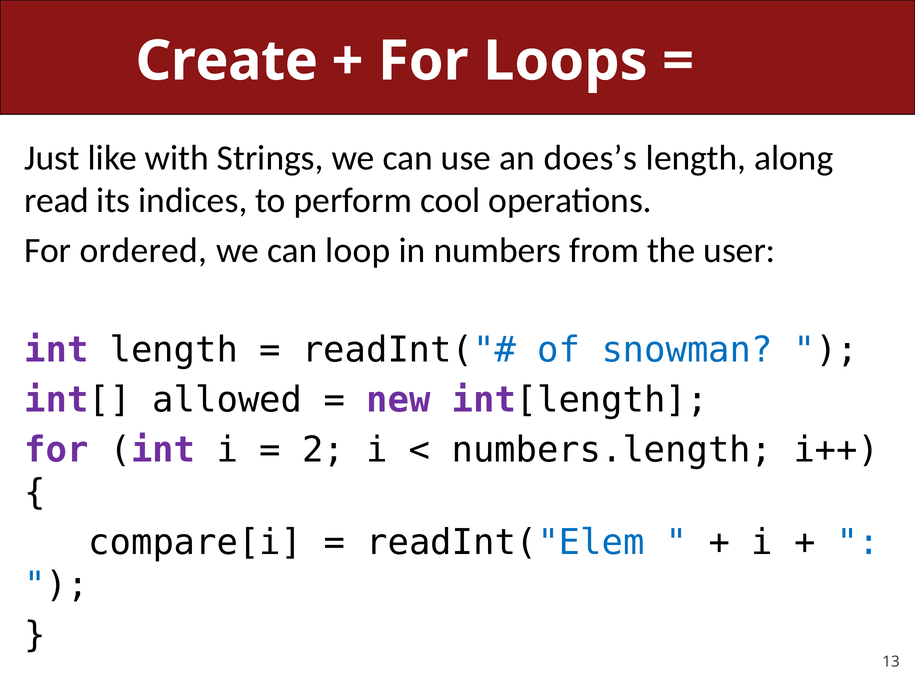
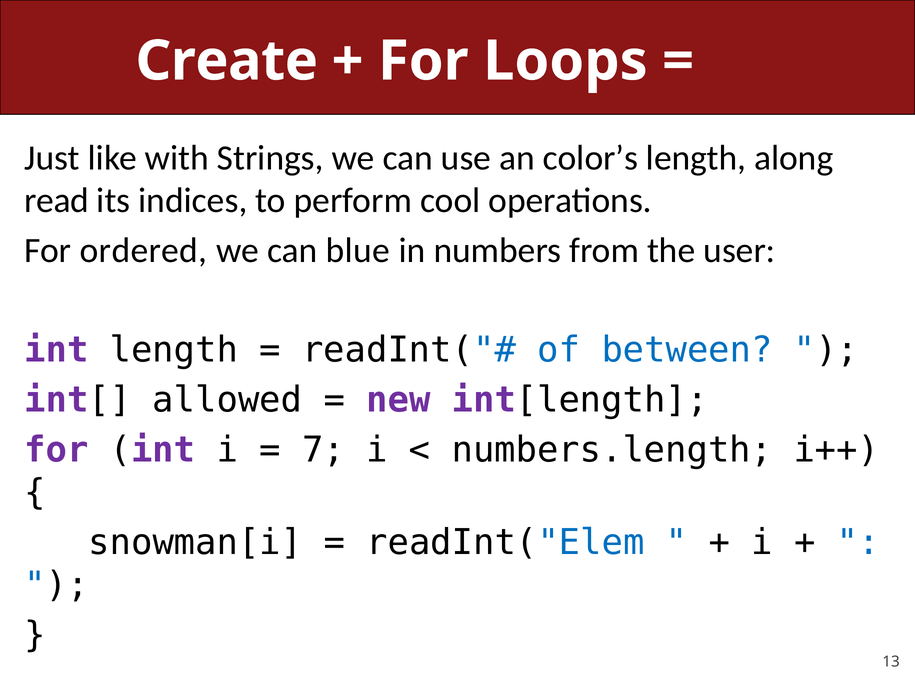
does’s: does’s -> color’s (591, 158)
loop: loop -> blue (358, 251)
snowman: snowman -> between (687, 350)
2: 2 -> 7 (323, 450)
compare[i: compare[i -> snowman[i (195, 543)
